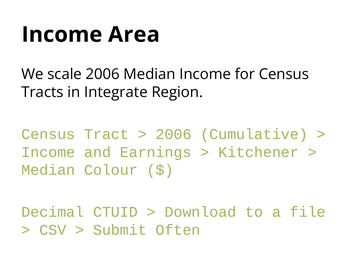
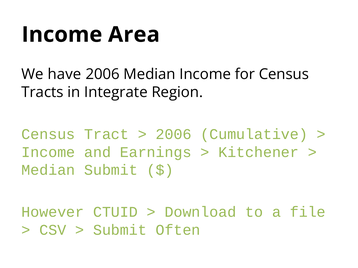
scale: scale -> have (65, 74)
Median Colour: Colour -> Submit (111, 170)
Decimal: Decimal -> However (53, 212)
